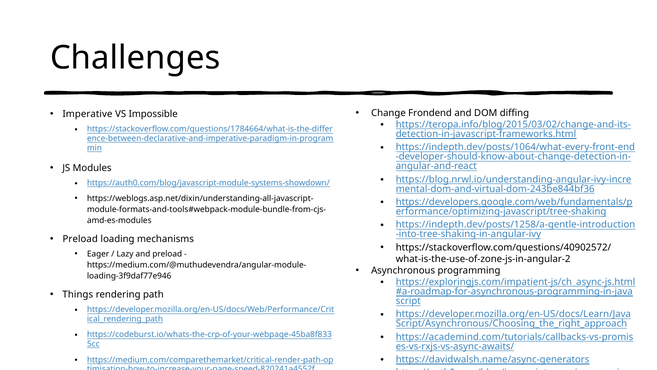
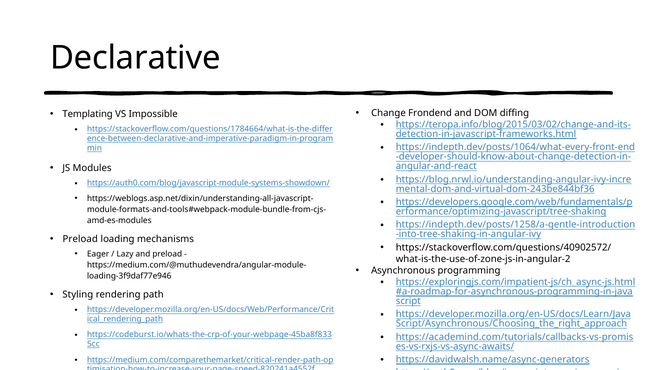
Challenges: Challenges -> Declarative (135, 58)
Imperative: Imperative -> Templating (88, 114)
Things: Things -> Styling (78, 294)
